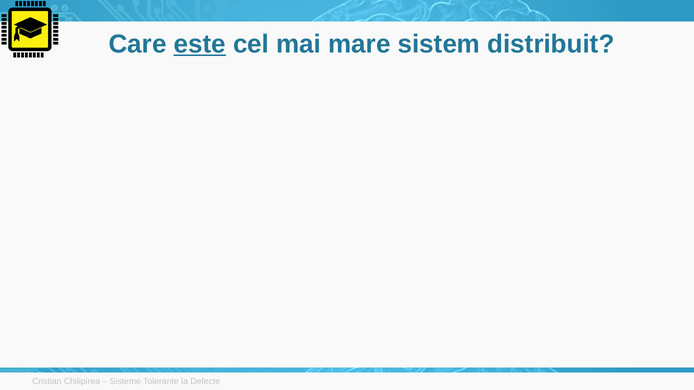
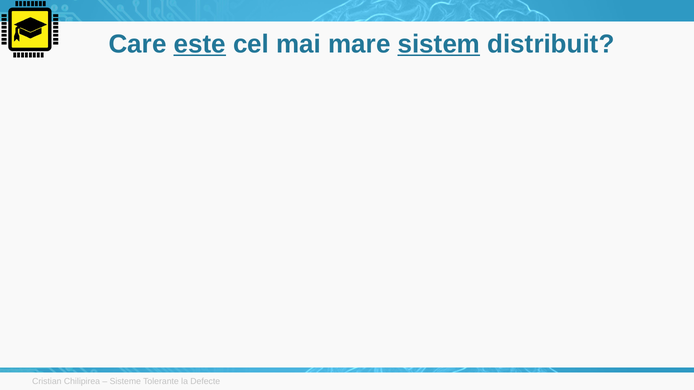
sistem underline: none -> present (439, 44)
